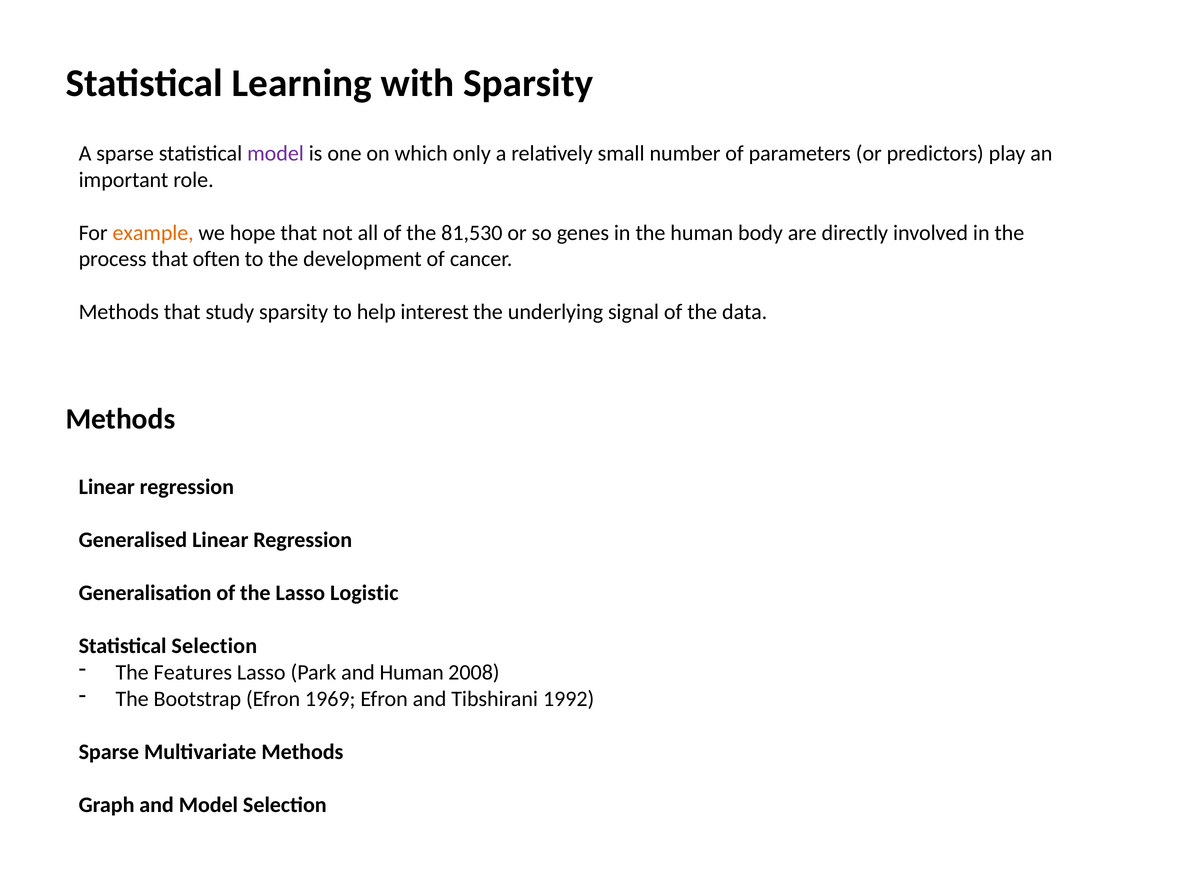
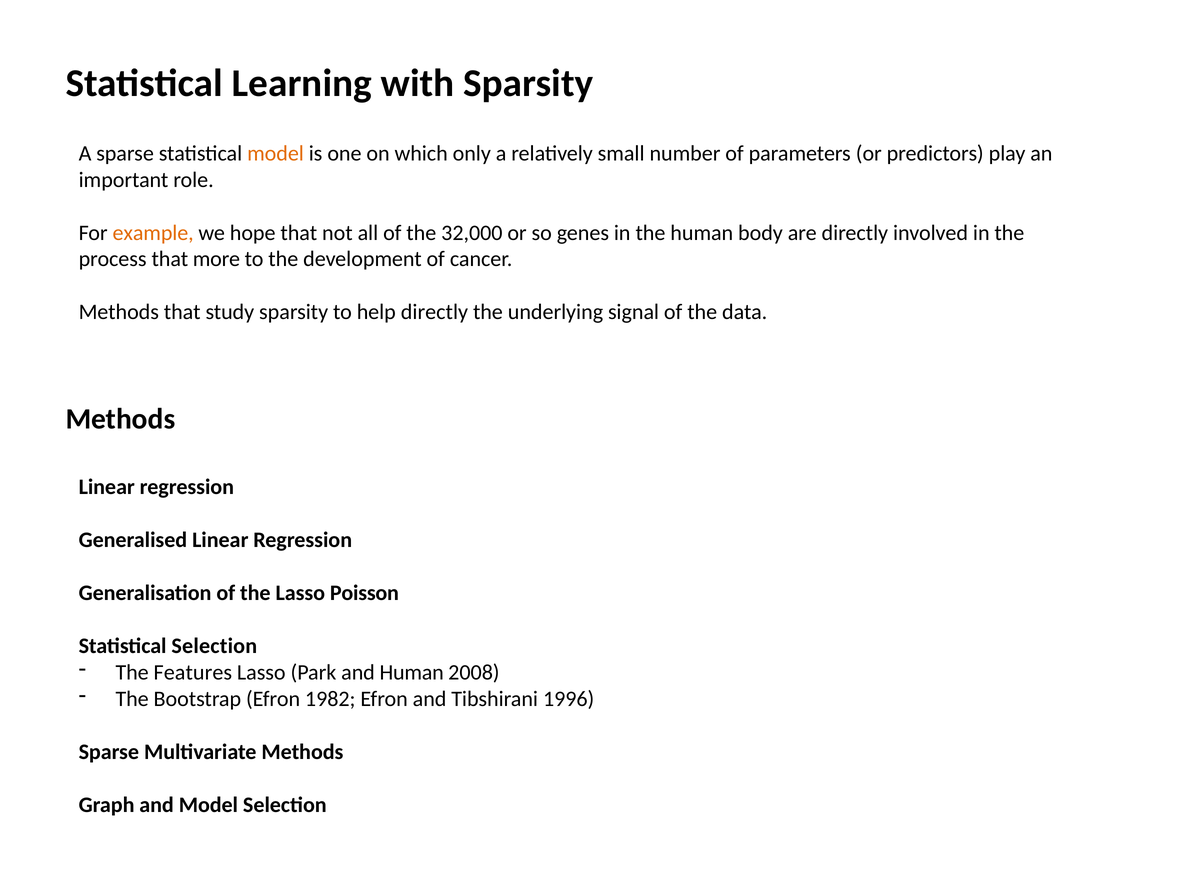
model colour: purple -> orange (276, 153)
81,530: 81,530 -> 32,000 (472, 233)
often: often -> more (216, 259)
help interest: interest -> directly (434, 312)
Logistic: Logistic -> Poisson (364, 593)
1969: 1969 -> 1982 (330, 699)
1992: 1992 -> 1996 (569, 699)
